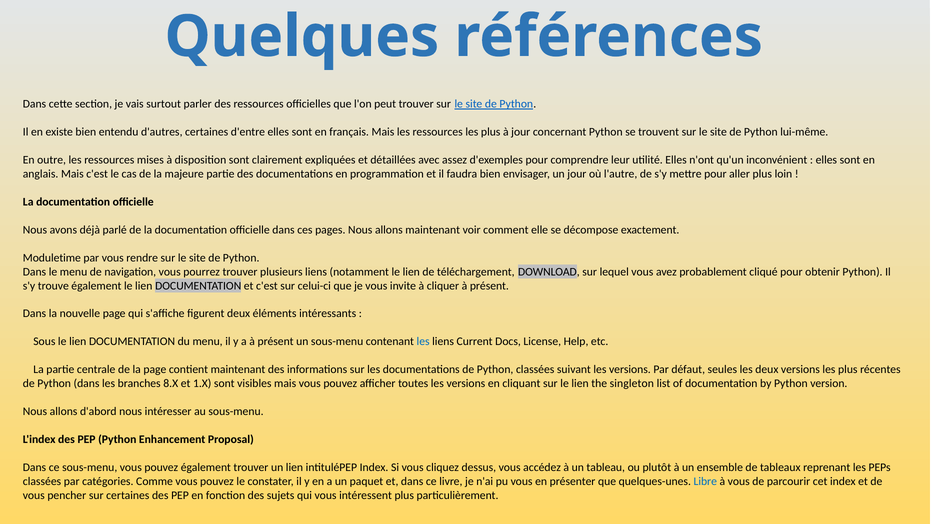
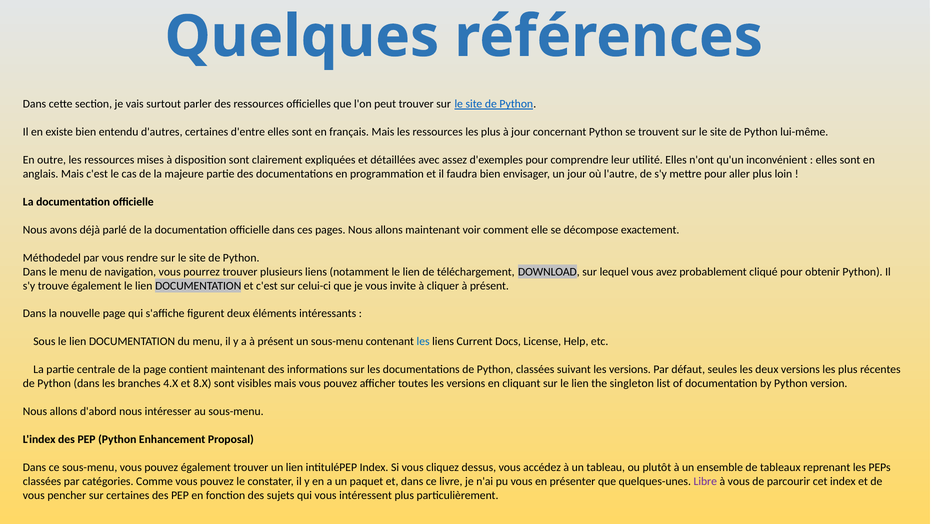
Moduletime: Moduletime -> Méthodedel (52, 258)
8.X: 8.X -> 4.X (171, 384)
1.X: 1.X -> 8.X (202, 384)
Libre colour: blue -> purple (705, 482)
